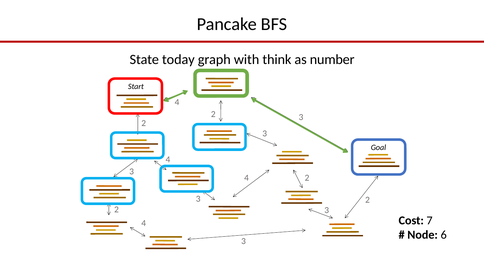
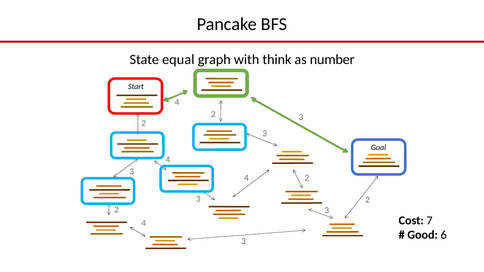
today: today -> equal (178, 60)
Node: Node -> Good (423, 235)
